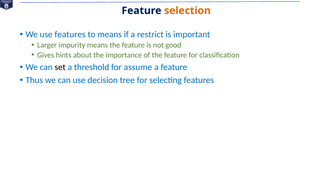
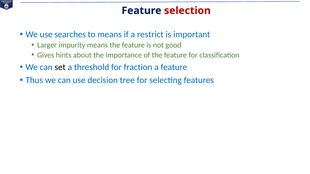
selection colour: orange -> red (187, 11)
use features: features -> searches (70, 34)
assume: assume -> fraction (138, 67)
